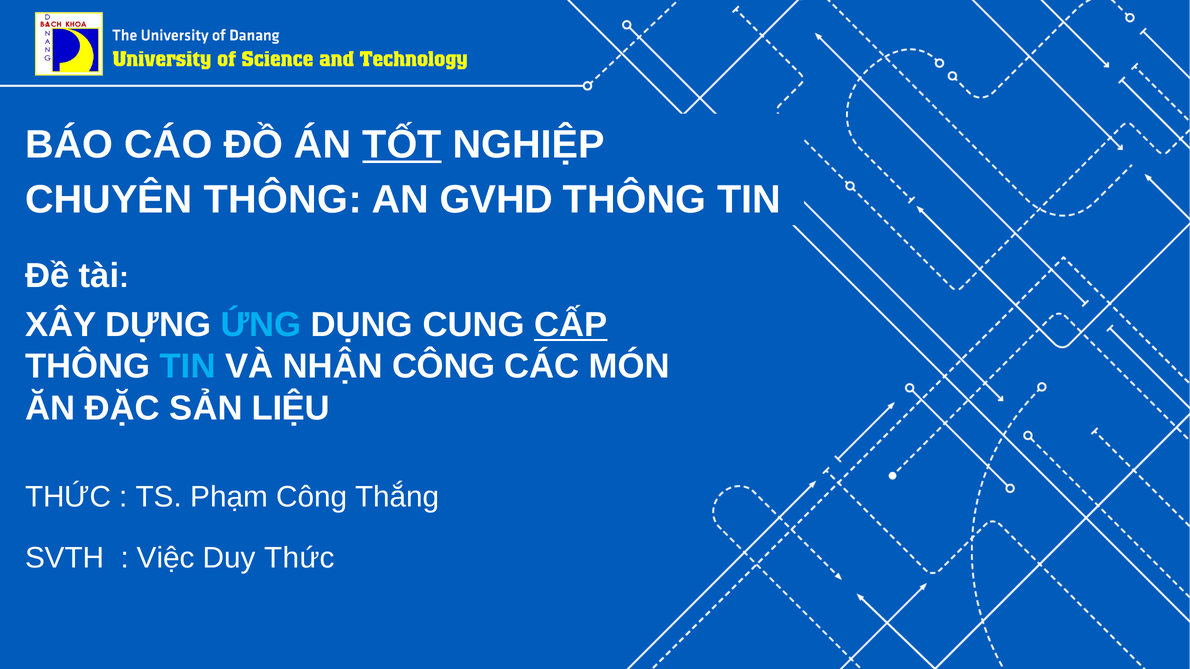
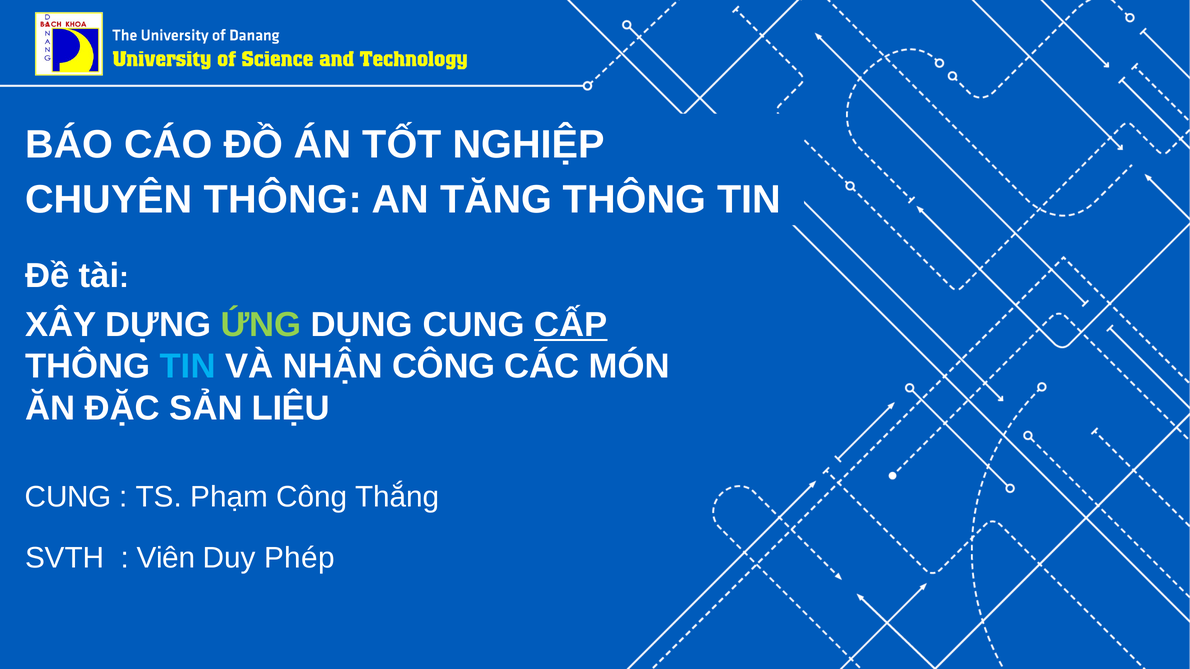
TỐT underline: present -> none (402, 145)
GVHD: GVHD -> TĂNG (496, 200)
ỨNG colour: light blue -> light green (261, 325)
THỨC: THỨC -> CUNG (68, 497)
Việc: Việc -> Viên (166, 558)
Duy Thức: Thức -> Phép (299, 558)
